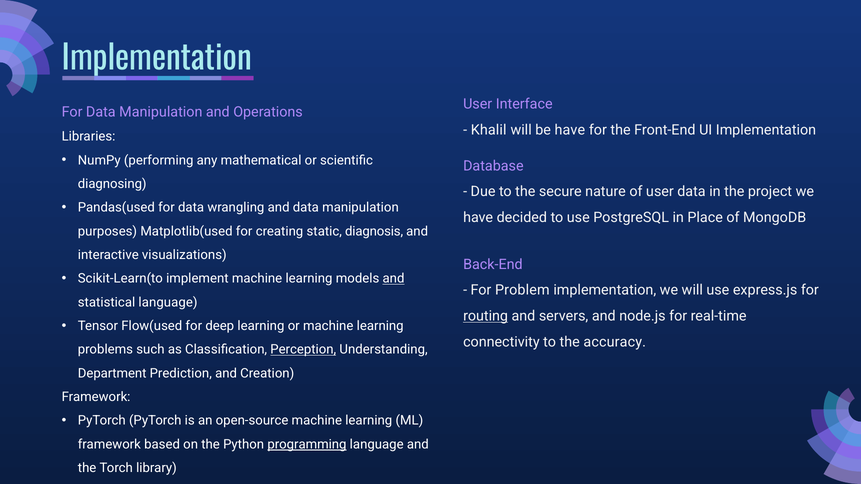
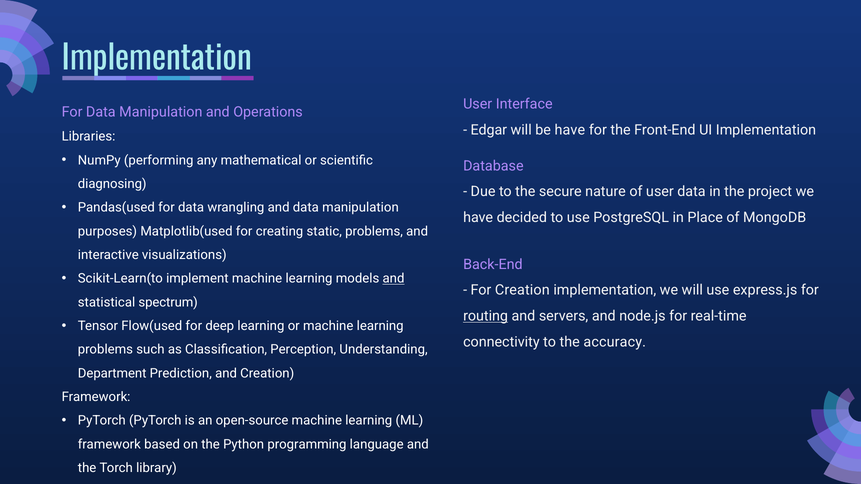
Khalil: Khalil -> Edgar (489, 130)
static diagnosis: diagnosis -> problems (374, 231)
For Problem: Problem -> Creation (522, 290)
statistical language: language -> spectrum (168, 302)
Perception underline: present -> none (303, 350)
programming underline: present -> none (307, 445)
